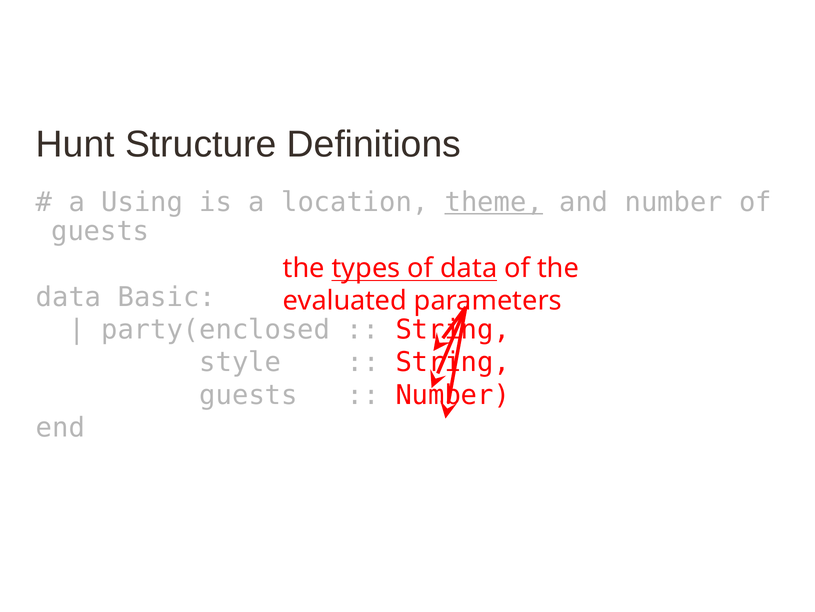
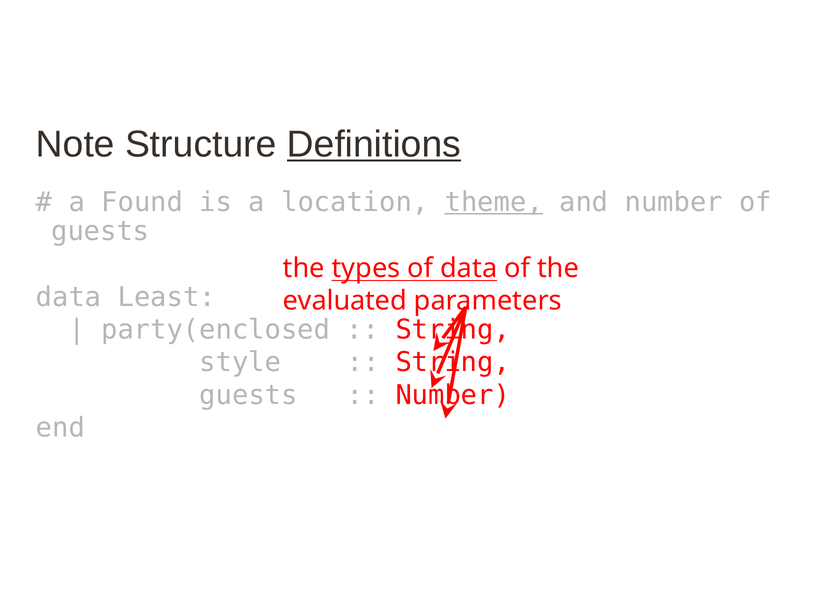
Hunt: Hunt -> Note (75, 144)
Definitions underline: none -> present (374, 144)
Using: Using -> Found (142, 202)
Basic: Basic -> Least (167, 297)
